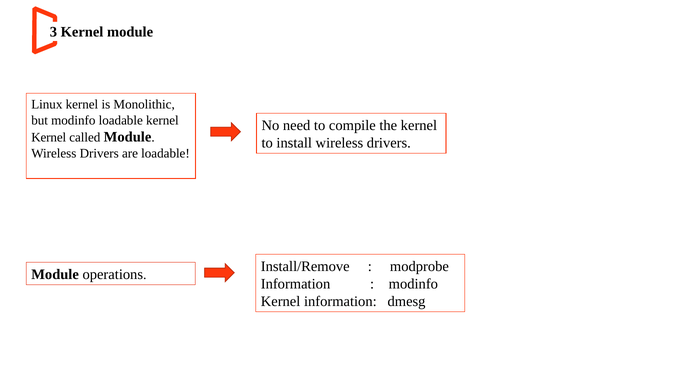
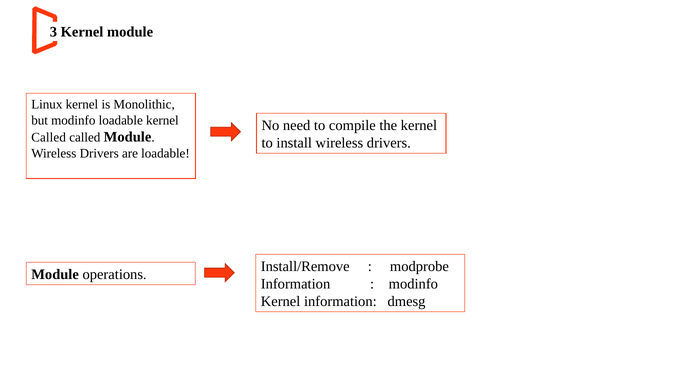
Kernel: Kernel -> Called (49, 137)
